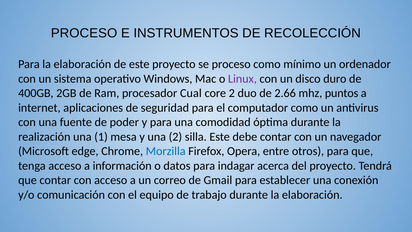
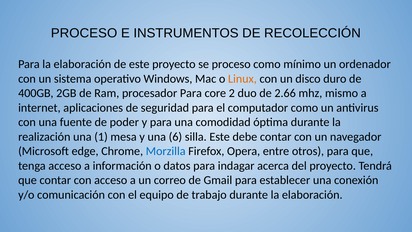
Linux colour: purple -> orange (242, 79)
procesador Cual: Cual -> Para (191, 93)
puntos: puntos -> mismo (342, 93)
una 2: 2 -> 6 (175, 137)
